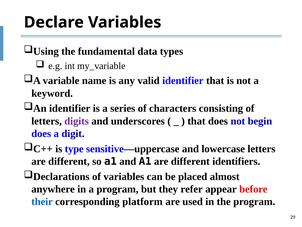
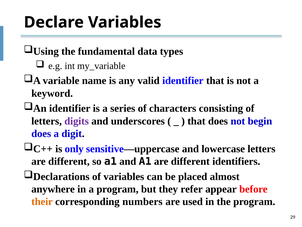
type: type -> only (74, 148)
their colour: blue -> orange (42, 201)
platform: platform -> numbers (142, 201)
